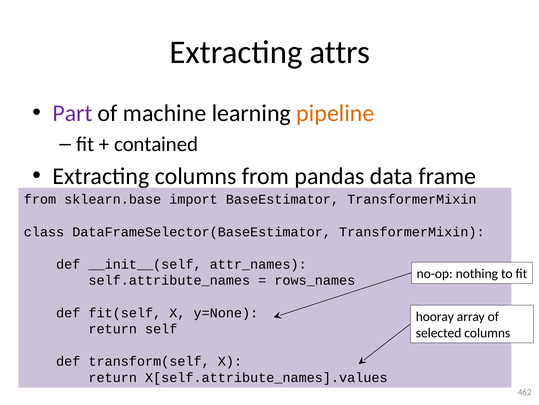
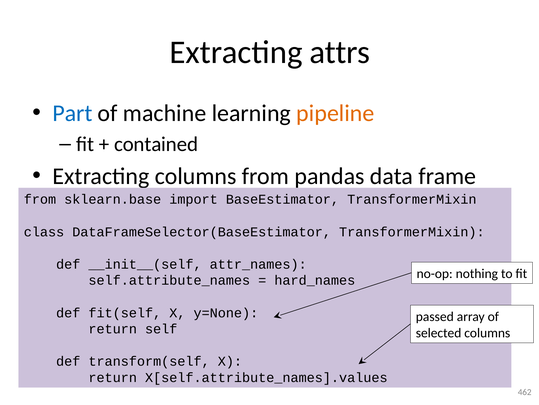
Part colour: purple -> blue (72, 113)
rows_names: rows_names -> hard_names (315, 280)
hooray: hooray -> passed (435, 316)
